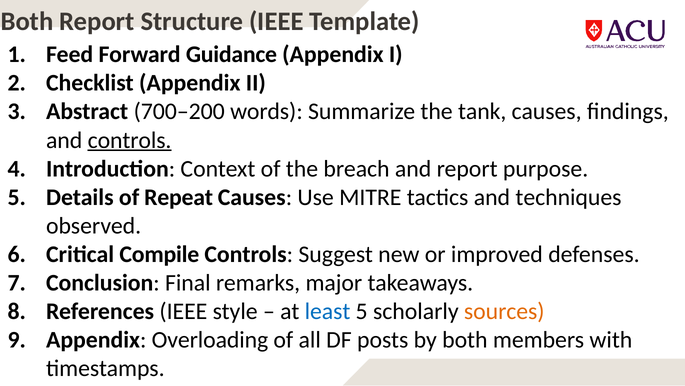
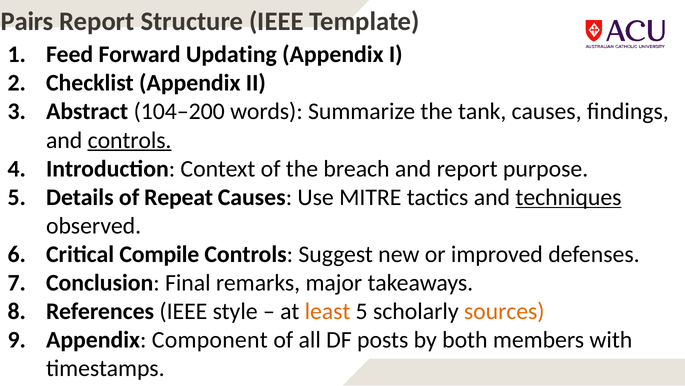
Both: Both -> Pairs (27, 22)
Guidance: Guidance -> Updating (231, 54)
700–200: 700–200 -> 104–200 (179, 112)
techniques underline: none -> present (568, 197)
least colour: blue -> orange (328, 311)
Overloading: Overloading -> Component (210, 340)
